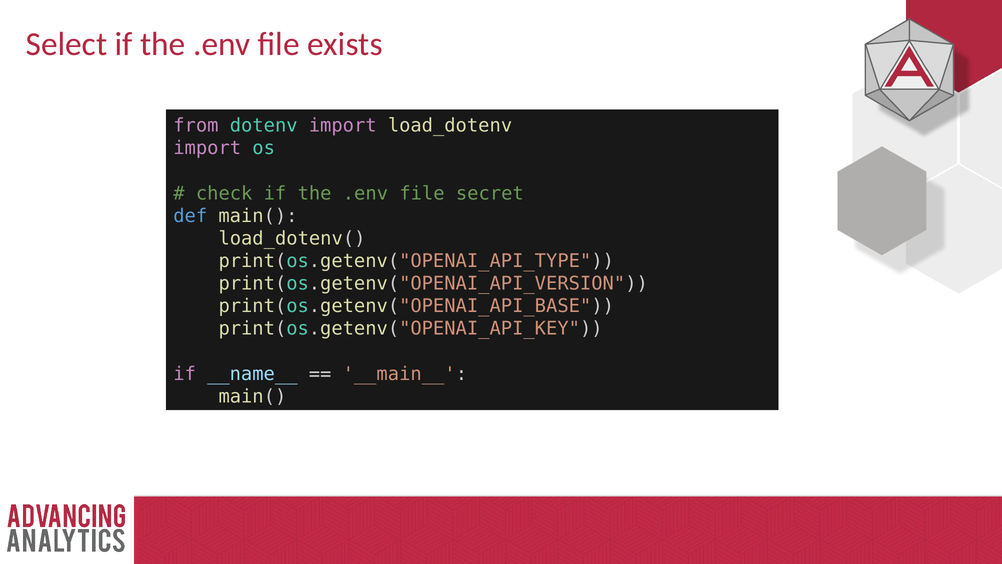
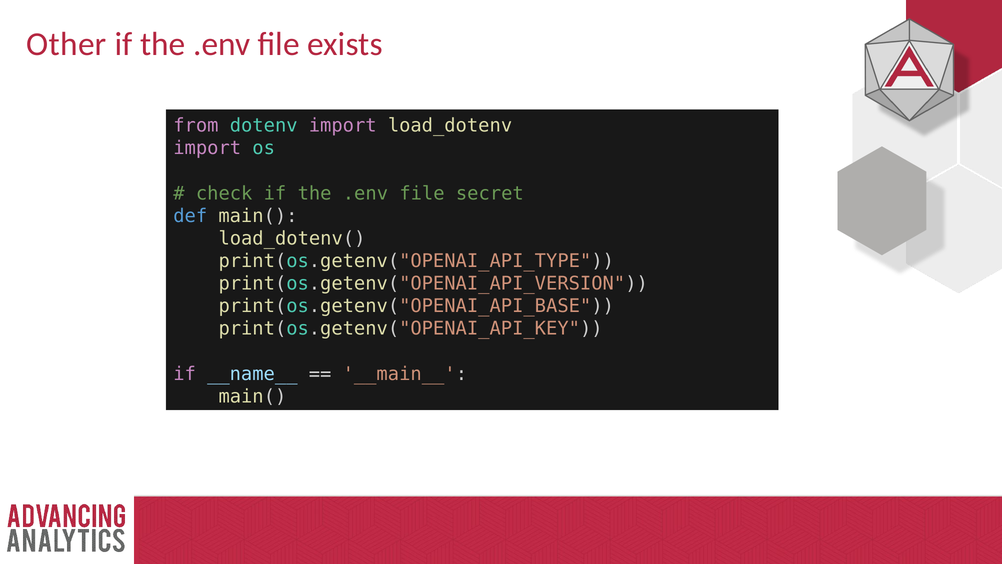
Select: Select -> Other (66, 44)
